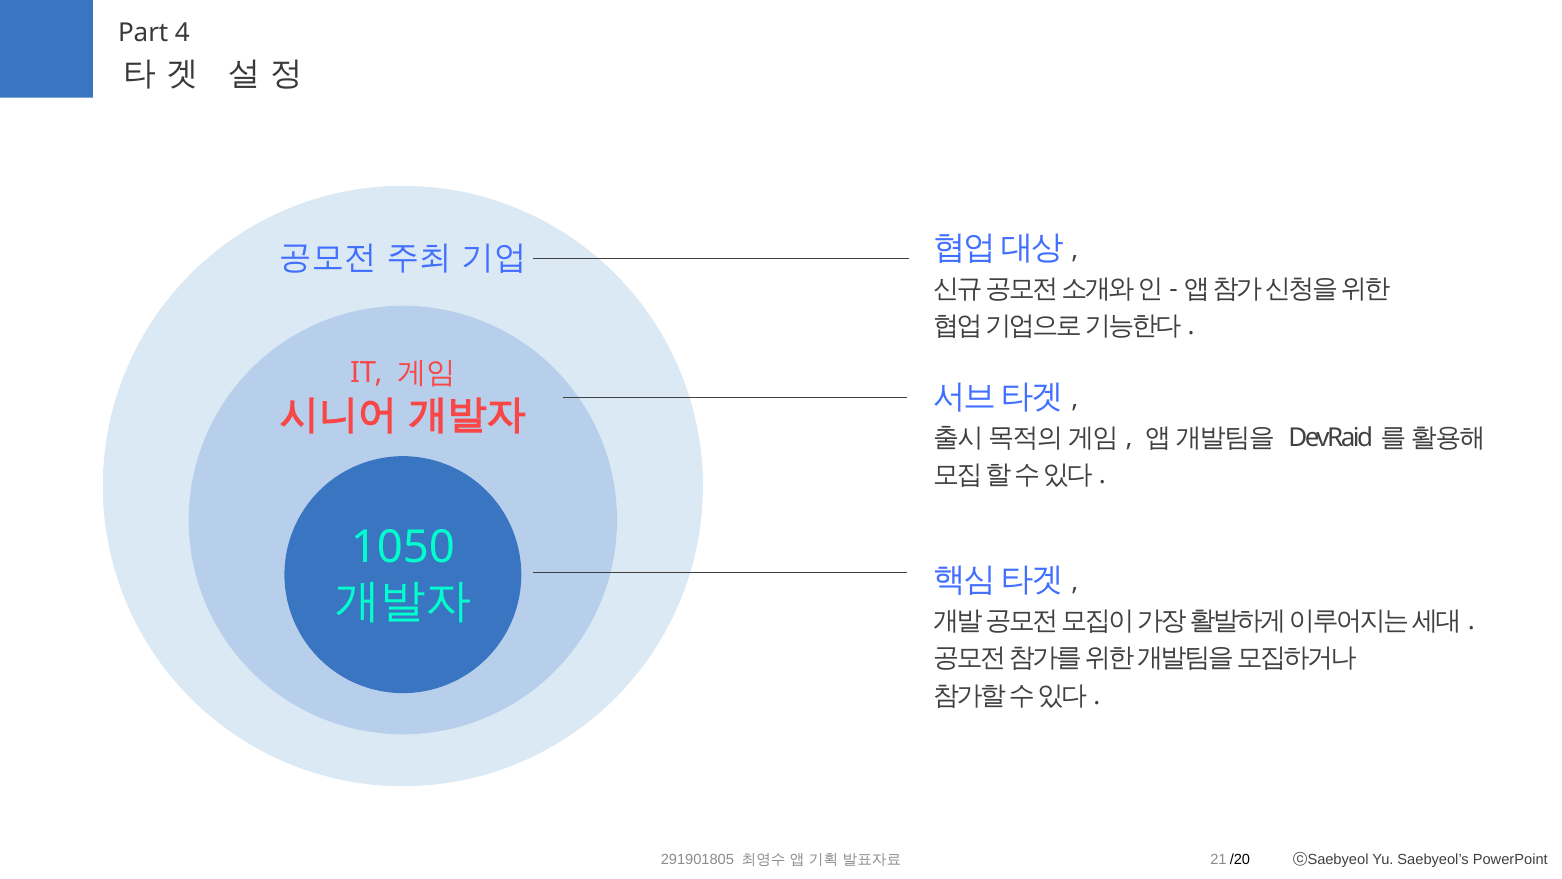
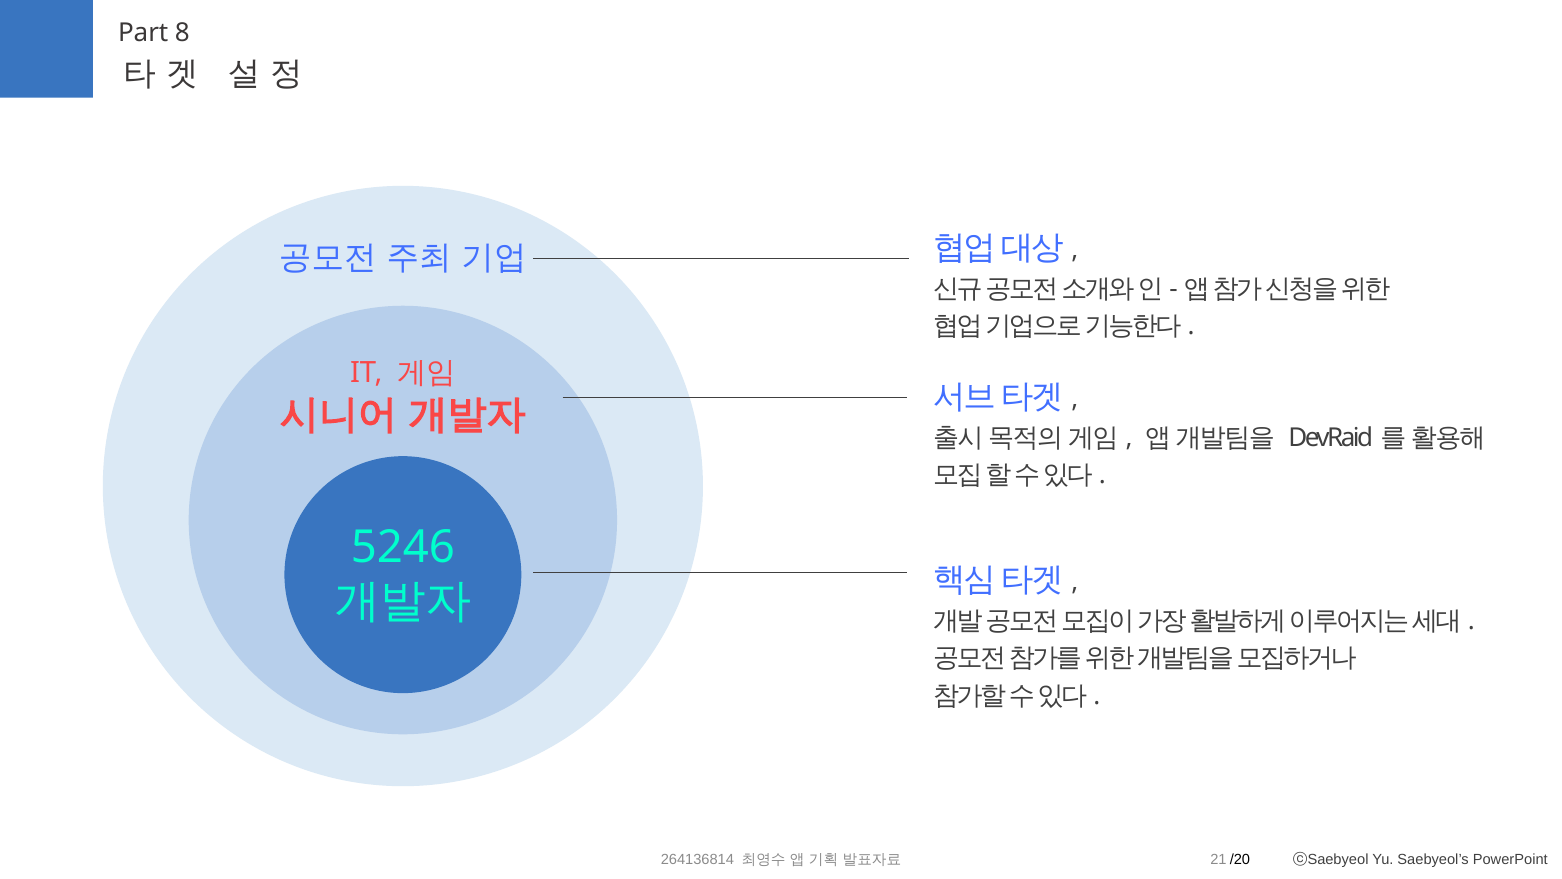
4: 4 -> 8 (182, 33)
1050: 1050 -> 5246 (403, 547)
291901805: 291901805 -> 264136814 (697, 860)
